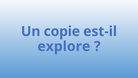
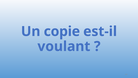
explore: explore -> voulant (64, 46)
